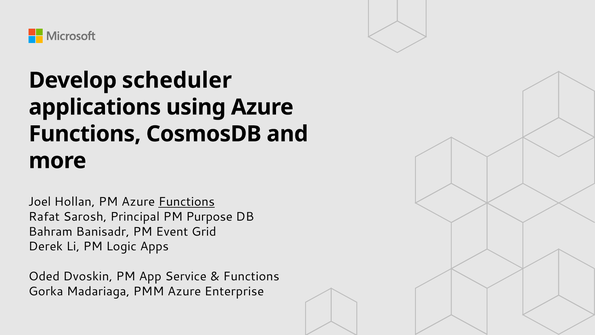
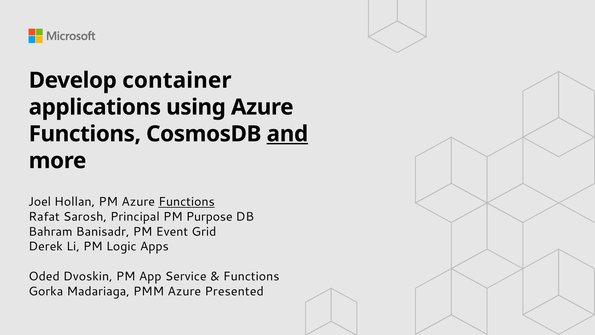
scheduler: scheduler -> container (177, 80)
and underline: none -> present (287, 134)
Enterprise: Enterprise -> Presented (234, 291)
